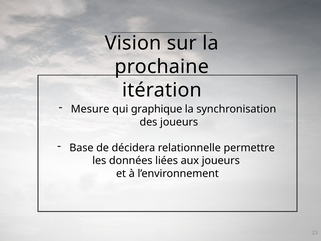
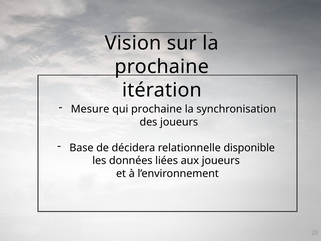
qui graphique: graphique -> prochaine (157, 109)
permettre: permettre -> disponible (249, 148)
